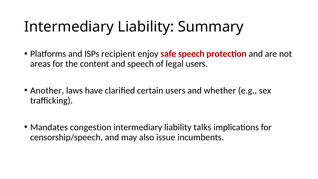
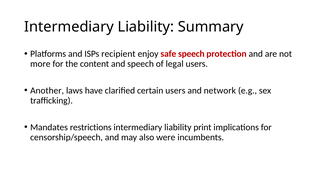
areas: areas -> more (40, 64)
whether: whether -> network (220, 90)
congestion: congestion -> restrictions (91, 127)
talks: talks -> print (202, 127)
issue: issue -> were (166, 137)
